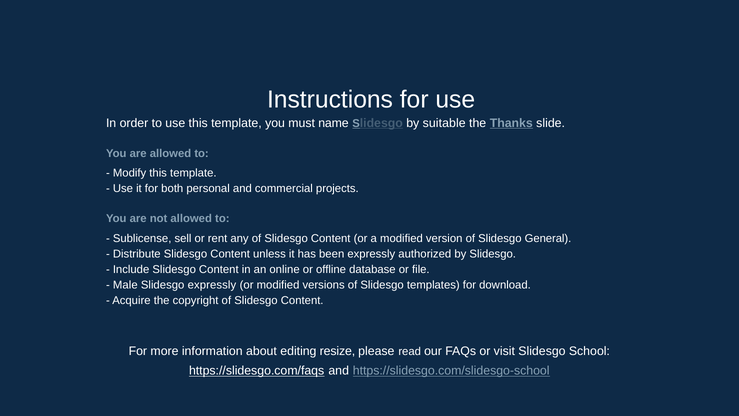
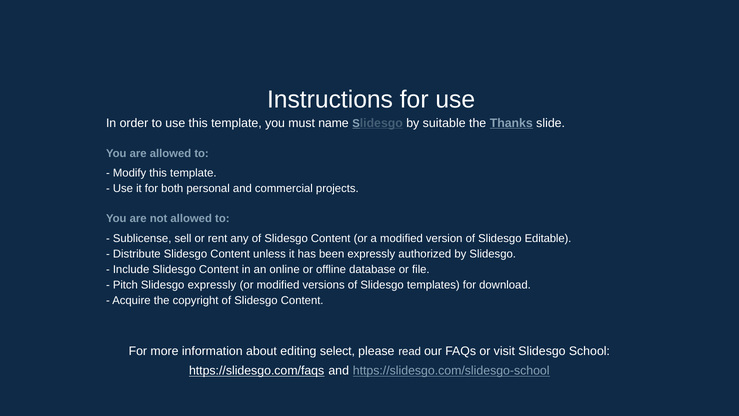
General: General -> Editable (548, 238)
Male: Male -> Pitch (125, 285)
resize: resize -> select (337, 351)
